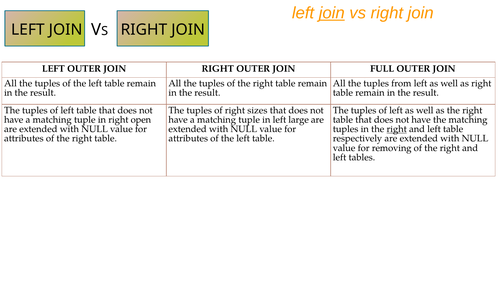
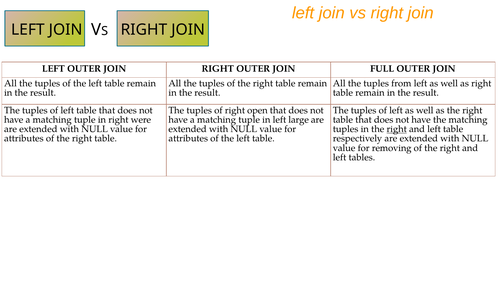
join underline: present -> none (332, 13)
sizes: sizes -> open (257, 110)
open: open -> were (141, 120)
